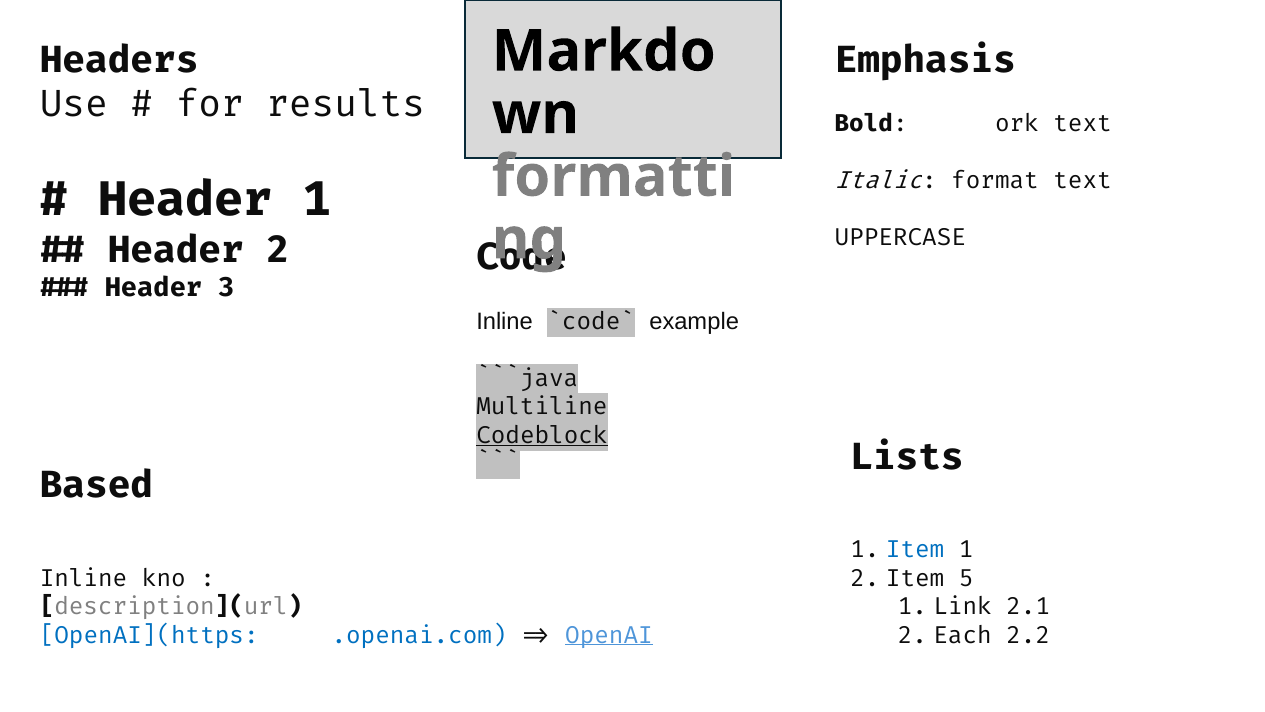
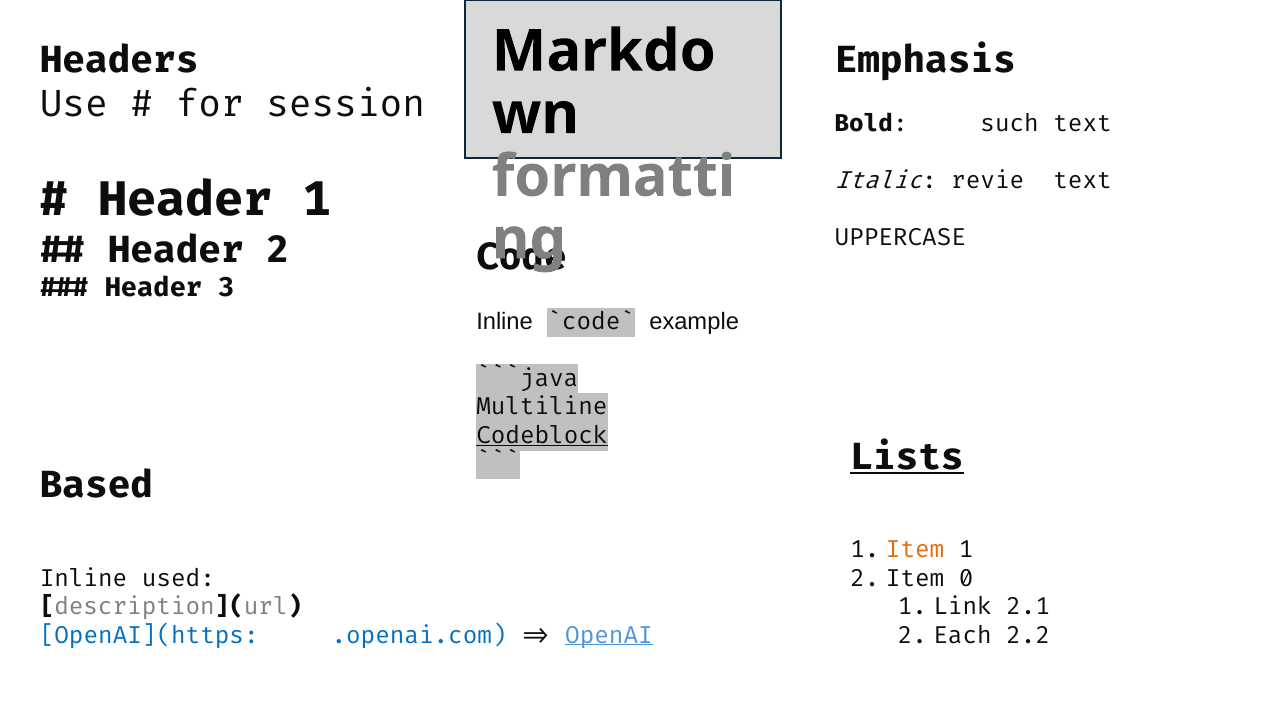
results: results -> session (346, 104)
work: work -> such (1010, 124)
format: format -> review (995, 181)
Lists underline: none -> present (907, 457)
Item colour: blue -> orange (915, 550)
know: know -> used (178, 578)
5: 5 -> 0 (966, 578)
